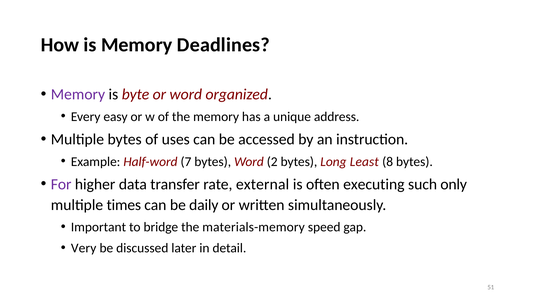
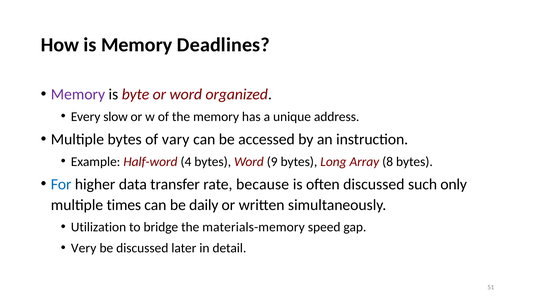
easy: easy -> slow (116, 117)
uses: uses -> vary (176, 139)
7: 7 -> 4 (186, 162)
2: 2 -> 9 (272, 162)
Least: Least -> Array (364, 162)
For colour: purple -> blue (61, 184)
external: external -> because (263, 184)
often executing: executing -> discussed (374, 184)
Important: Important -> Utilization (98, 227)
